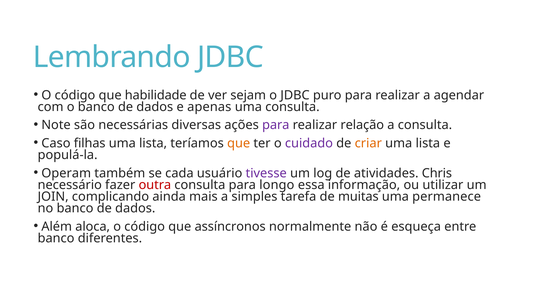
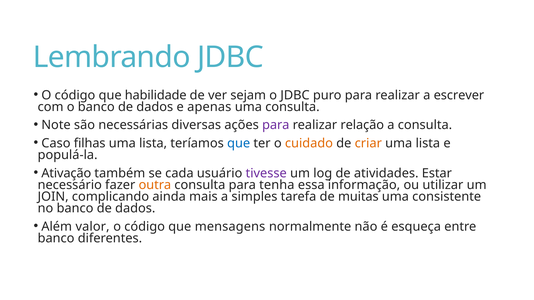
agendar: agendar -> escrever (459, 95)
que colour: orange -> blue (239, 143)
cuidado colour: purple -> orange (309, 143)
Operam: Operam -> Ativação (66, 173)
Chris: Chris -> Estar (437, 173)
outra colour: red -> orange (155, 185)
longo: longo -> tenha (277, 185)
permanece: permanece -> consistente (447, 197)
aloca: aloca -> valor (93, 227)
assíncronos: assíncronos -> mensagens (230, 227)
